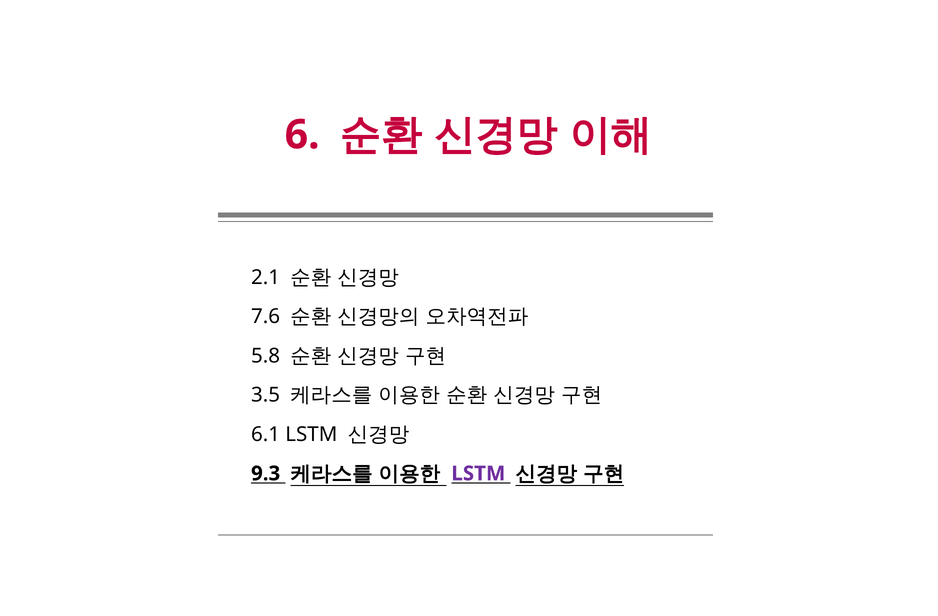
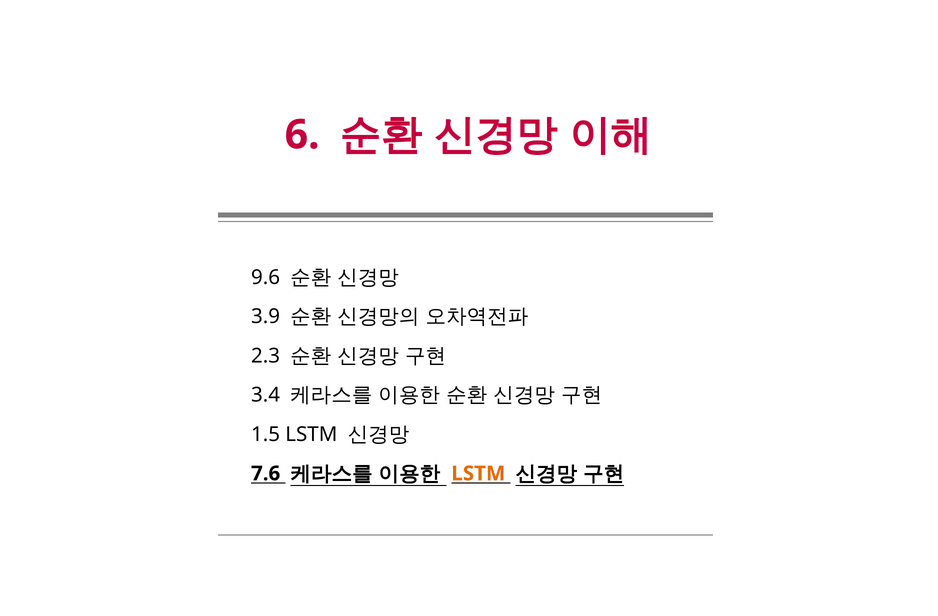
2.1: 2.1 -> 9.6 (266, 277)
7.6: 7.6 -> 3.9 (266, 317)
5.8: 5.8 -> 2.3 (266, 356)
3.5: 3.5 -> 3.4 (266, 395)
6.1: 6.1 -> 1.5 (266, 434)
9.3: 9.3 -> 7.6 (266, 474)
LSTM colour: purple -> orange (478, 474)
